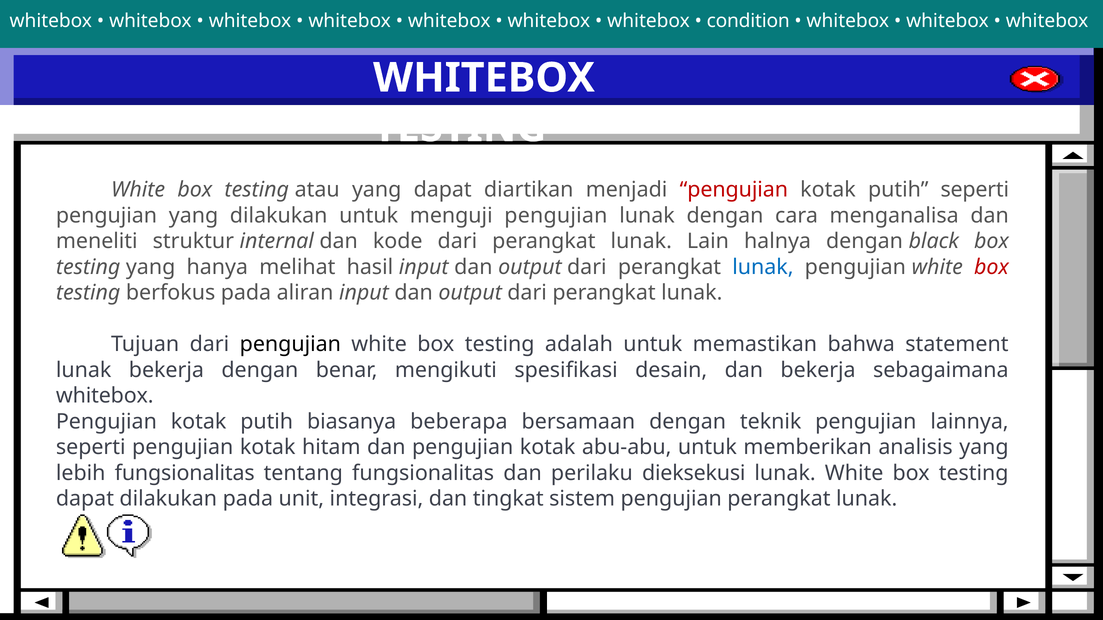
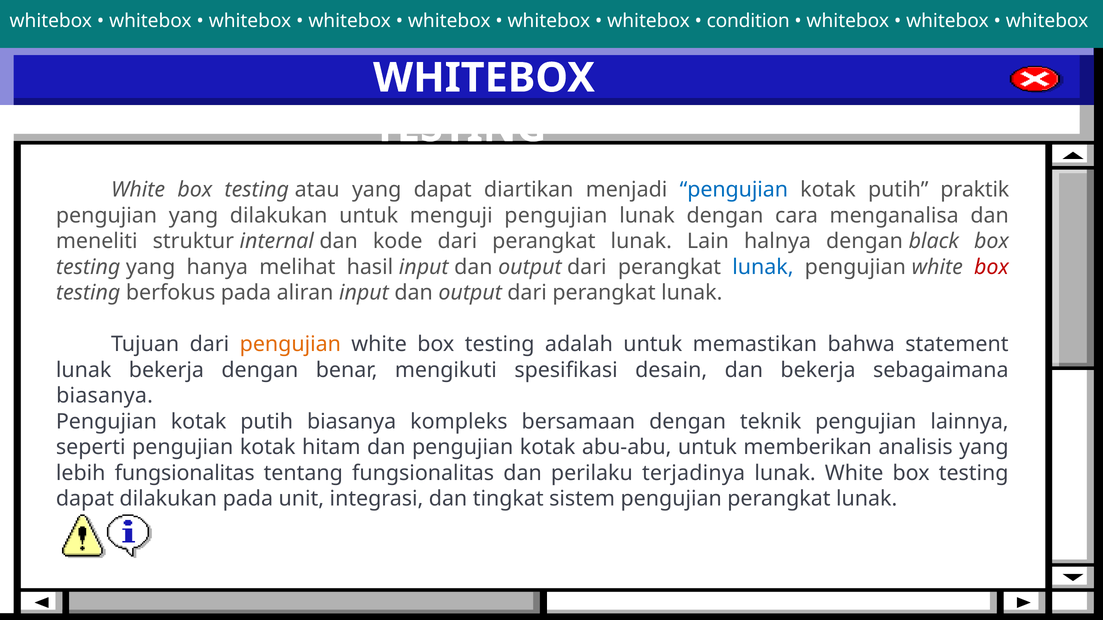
pengujian colour: red -> blue (734, 190)
putih seperti: seperti -> praktik (975, 190)
pengujian colour: black -> orange (290, 345)
whitebox: whitebox -> biasanya (105, 396)
beberapa: beberapa -> kompleks (459, 422)
dieksekusi: dieksekusi -> terjadinya (694, 473)
